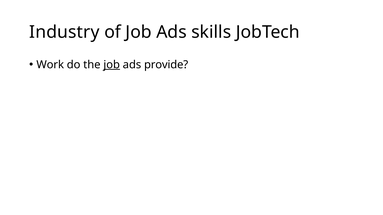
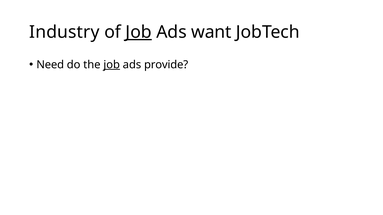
Job underline: none -> present (139, 32)
skills: skills -> want (211, 32)
Work: Work -> Need (50, 65)
